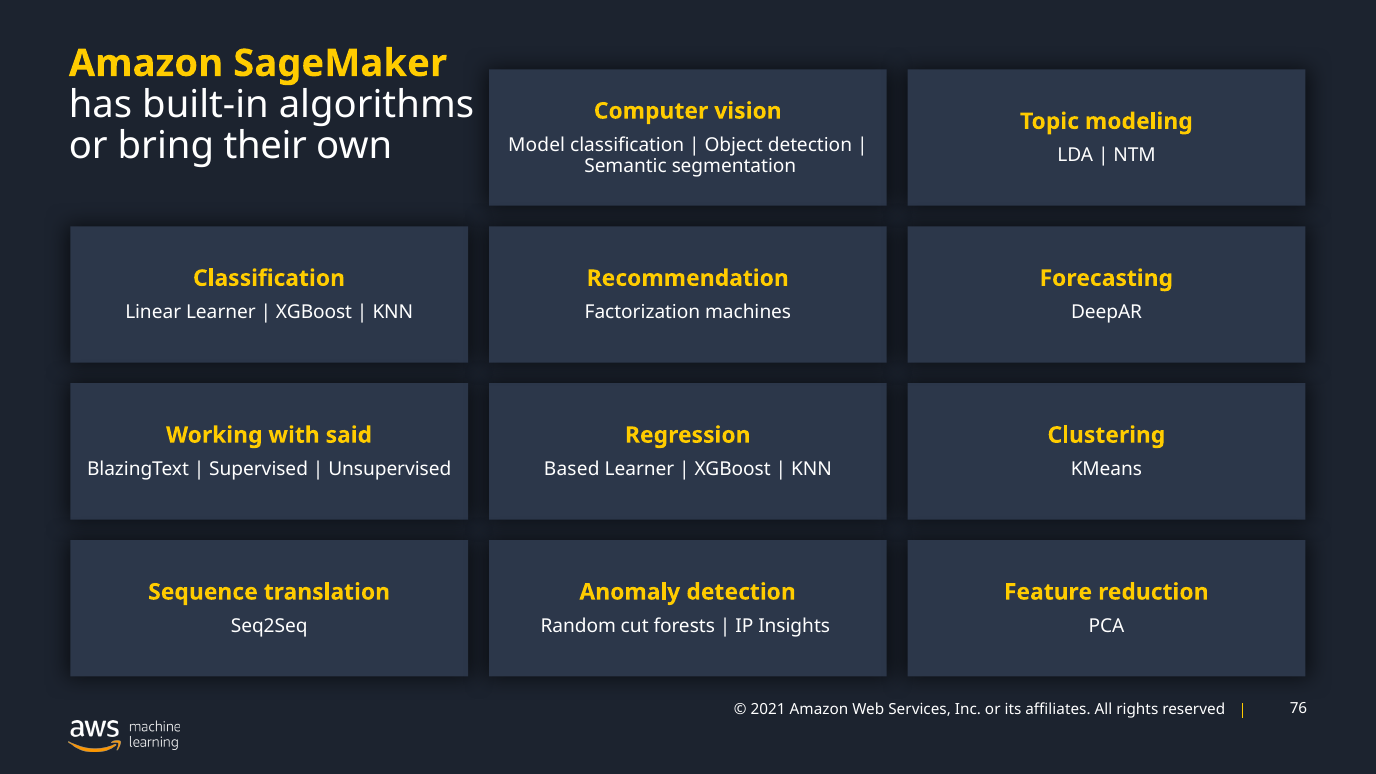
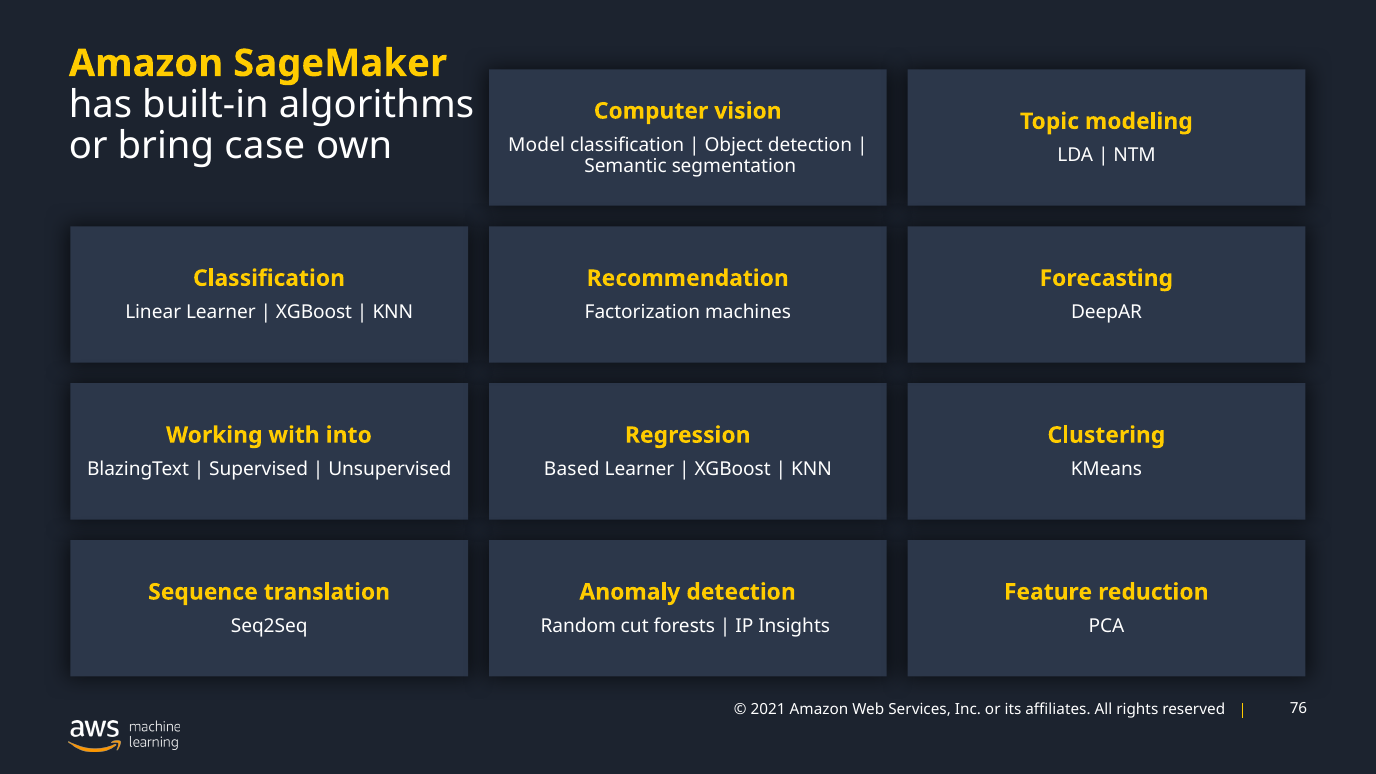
their: their -> case (265, 146)
said: said -> into (349, 435)
